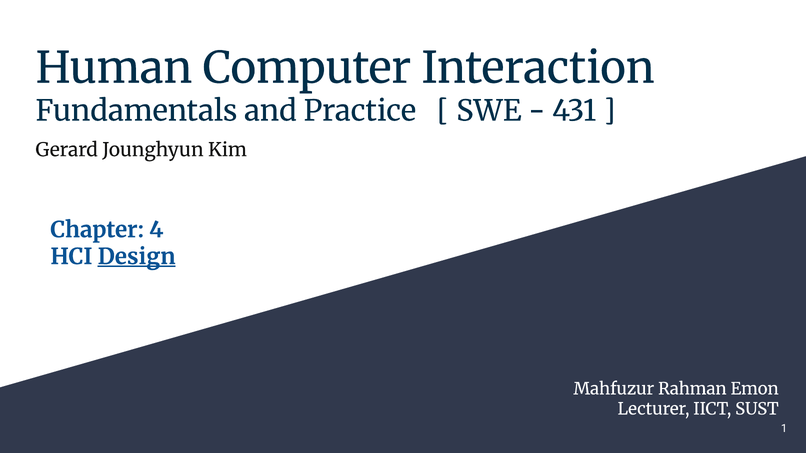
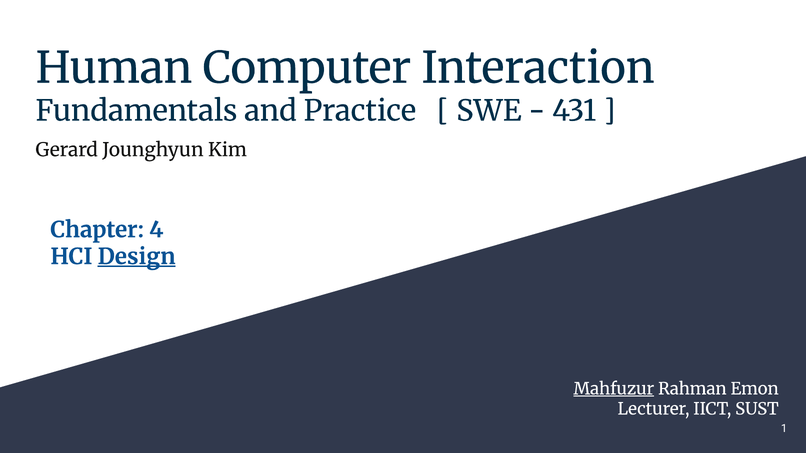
Mahfuzur underline: none -> present (614, 389)
